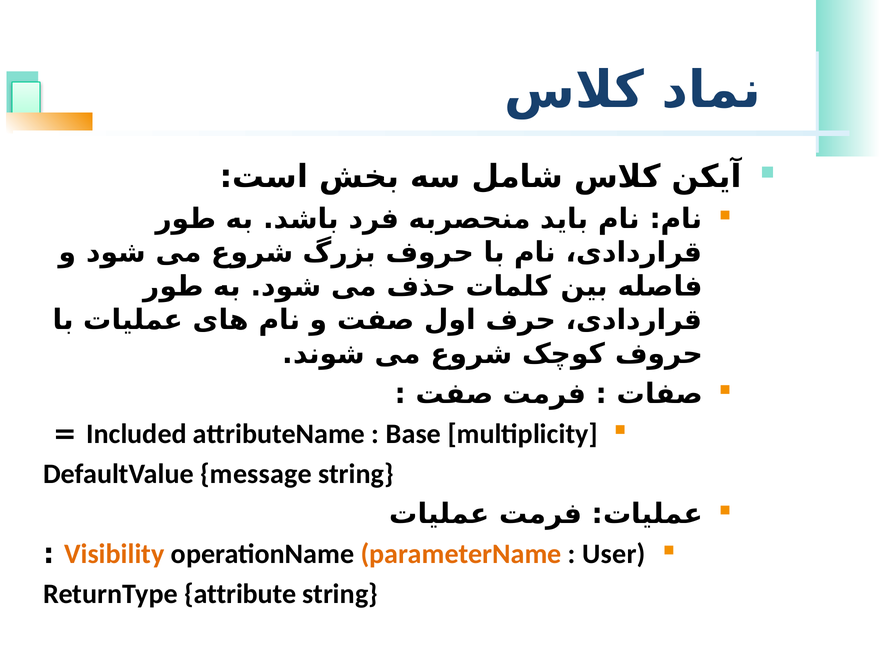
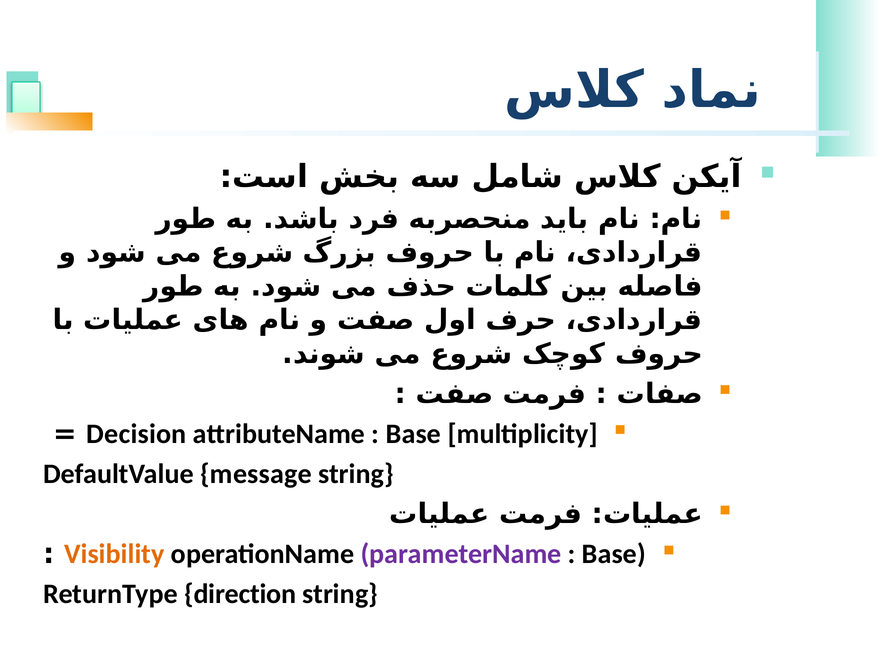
Included: Included -> Decision (136, 434)
parameterName colour: orange -> purple (461, 554)
User: User -> Base (614, 554)
attribute: attribute -> direction (240, 594)
